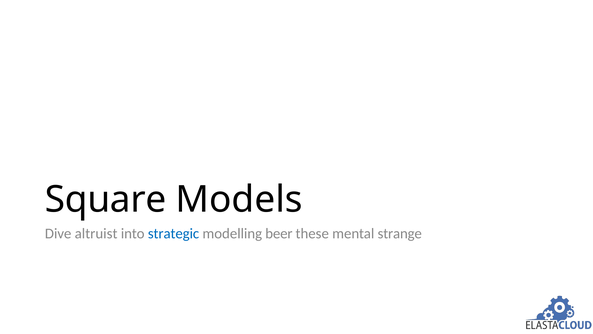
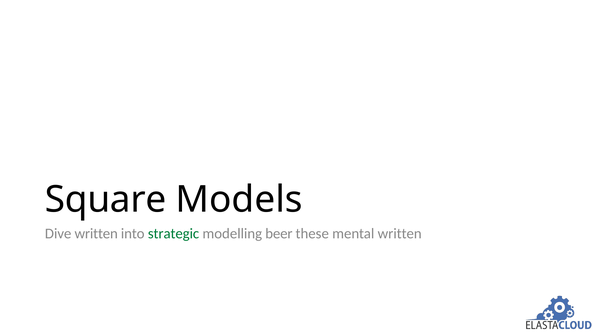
Dive altruist: altruist -> written (96, 233)
strategic colour: blue -> green (174, 233)
mental strange: strange -> written (400, 233)
